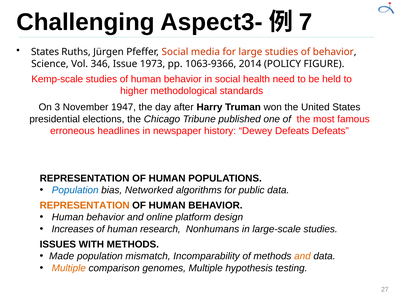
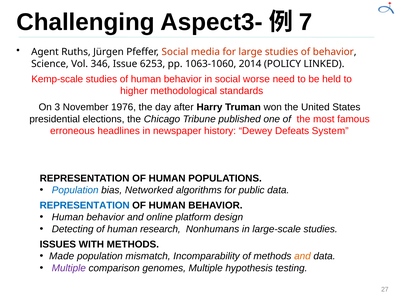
States: States -> Agent (45, 52)
1973: 1973 -> 6253 (153, 64)
1063-9366: 1063-9366 -> 1063-1060 (211, 64)
FIGURE: FIGURE -> LINKED (324, 64)
health: health -> worse (256, 79)
1947: 1947 -> 1976 (124, 107)
Defeats Defeats: Defeats -> System (330, 131)
REPRESENTATION colour: orange -> blue (85, 205)
Increases: Increases -> Detecting (73, 229)
Multiple colour: orange -> purple (69, 268)
